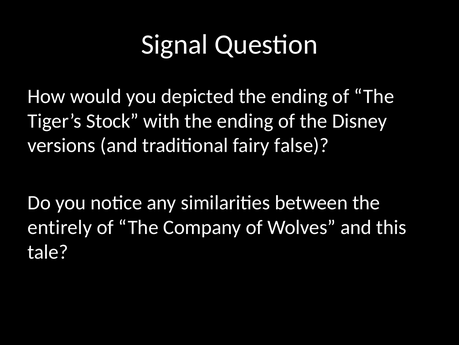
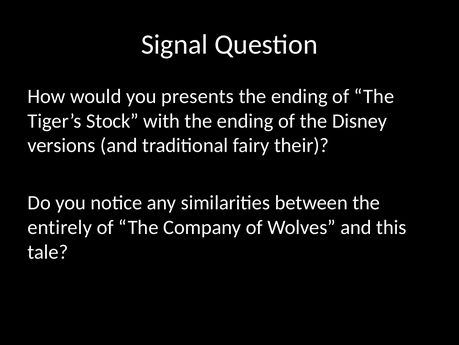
depicted: depicted -> presents (198, 96)
false: false -> their (302, 145)
